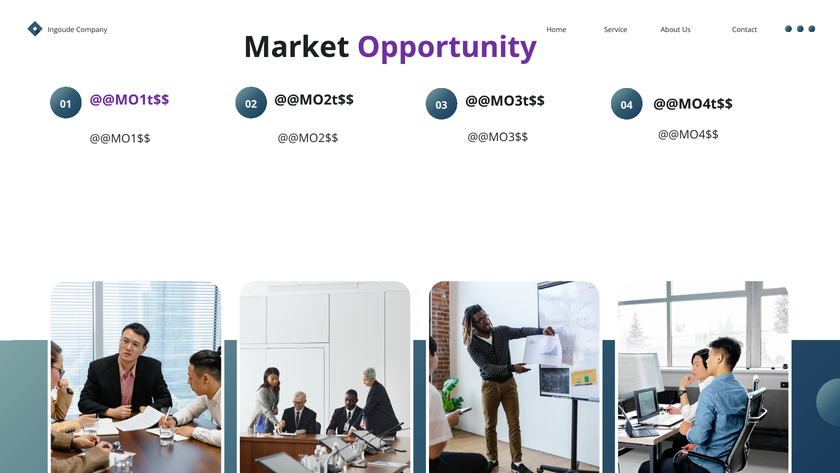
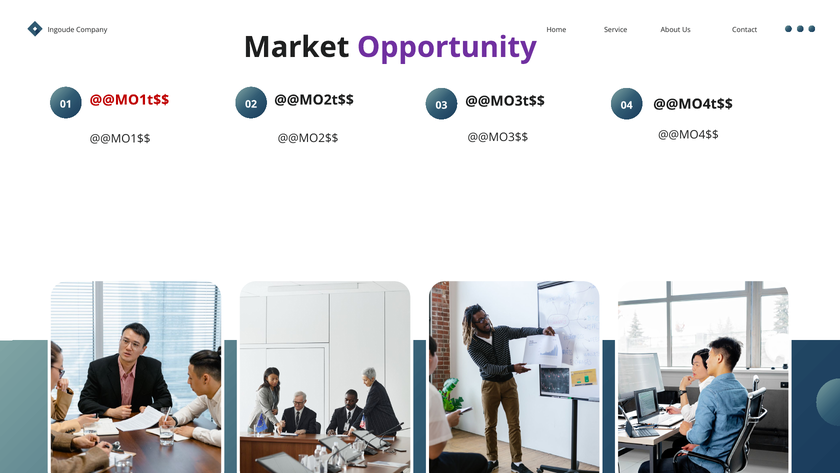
@@MO1t$$ colour: purple -> red (129, 100)
